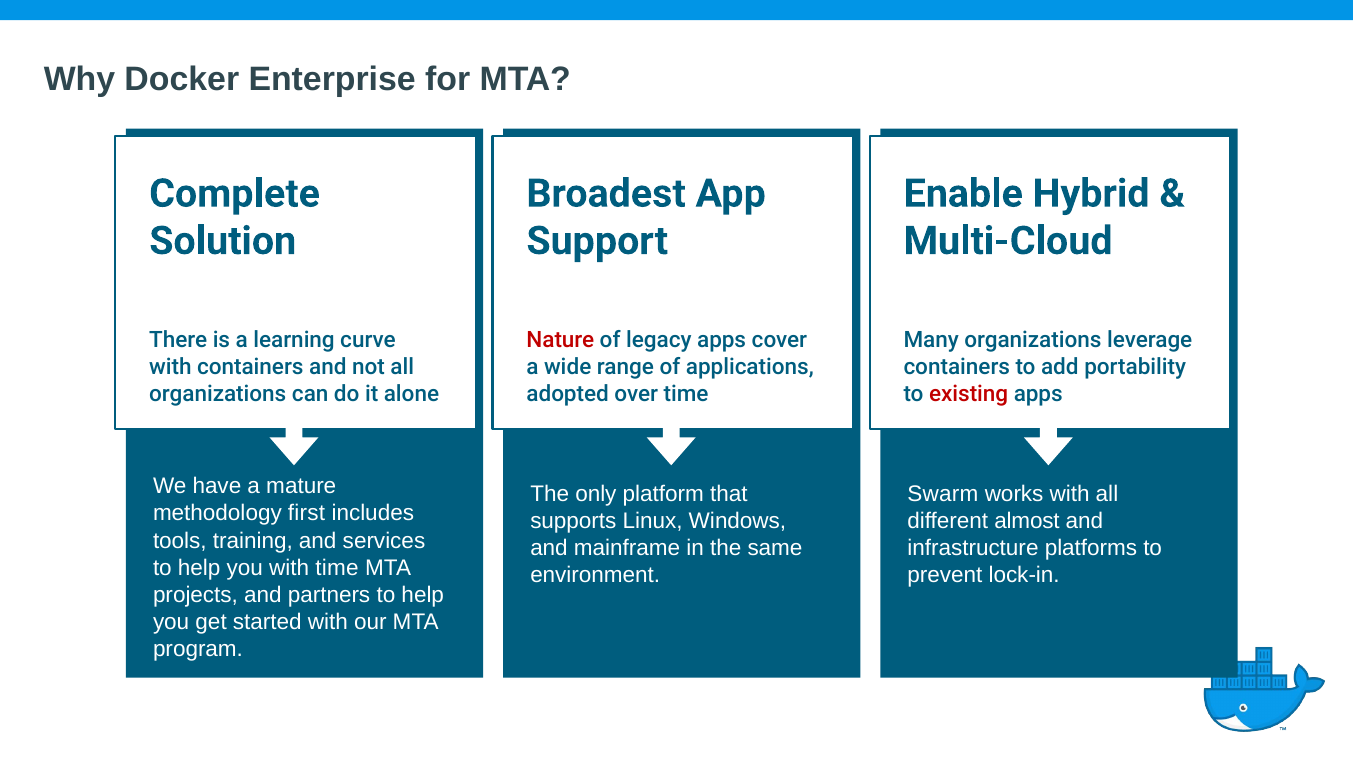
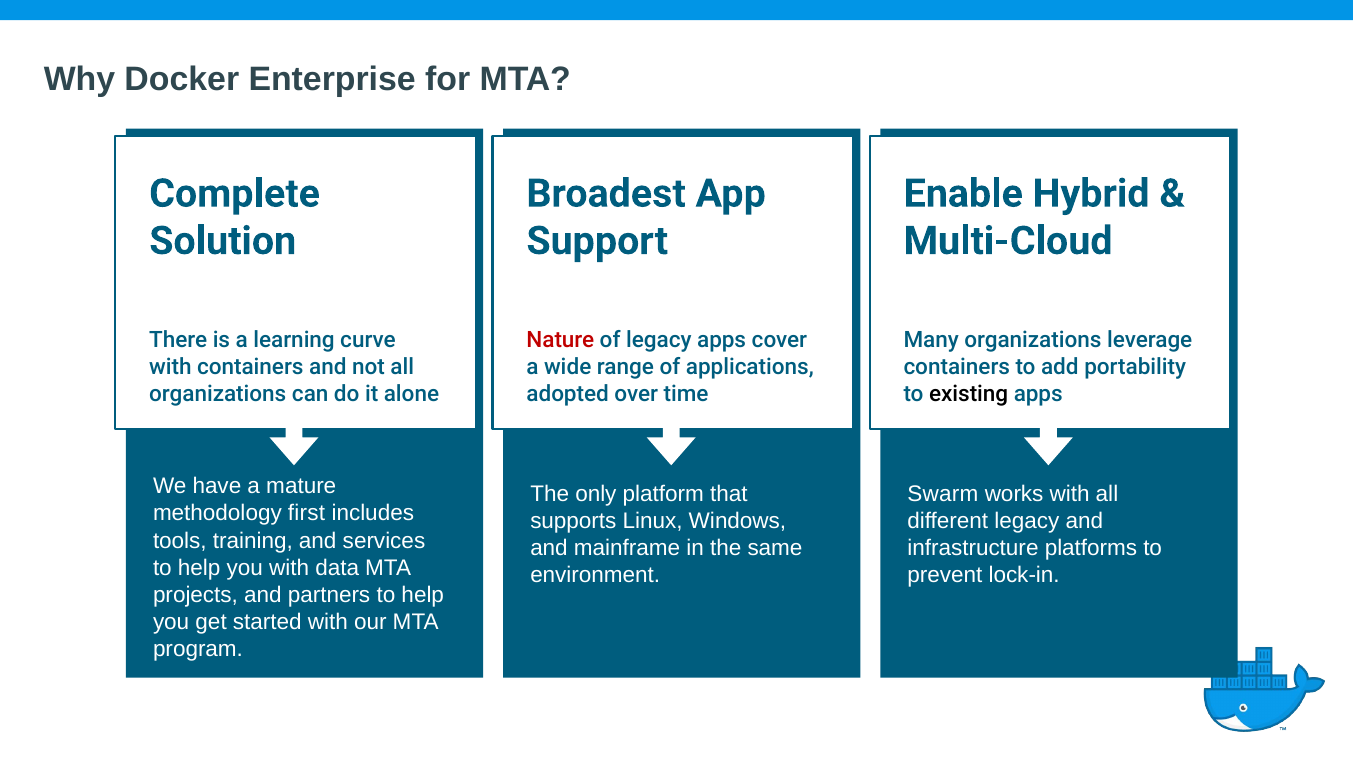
existing colour: red -> black (969, 394)
different almost: almost -> legacy (1027, 521)
with time: time -> data (337, 568)
